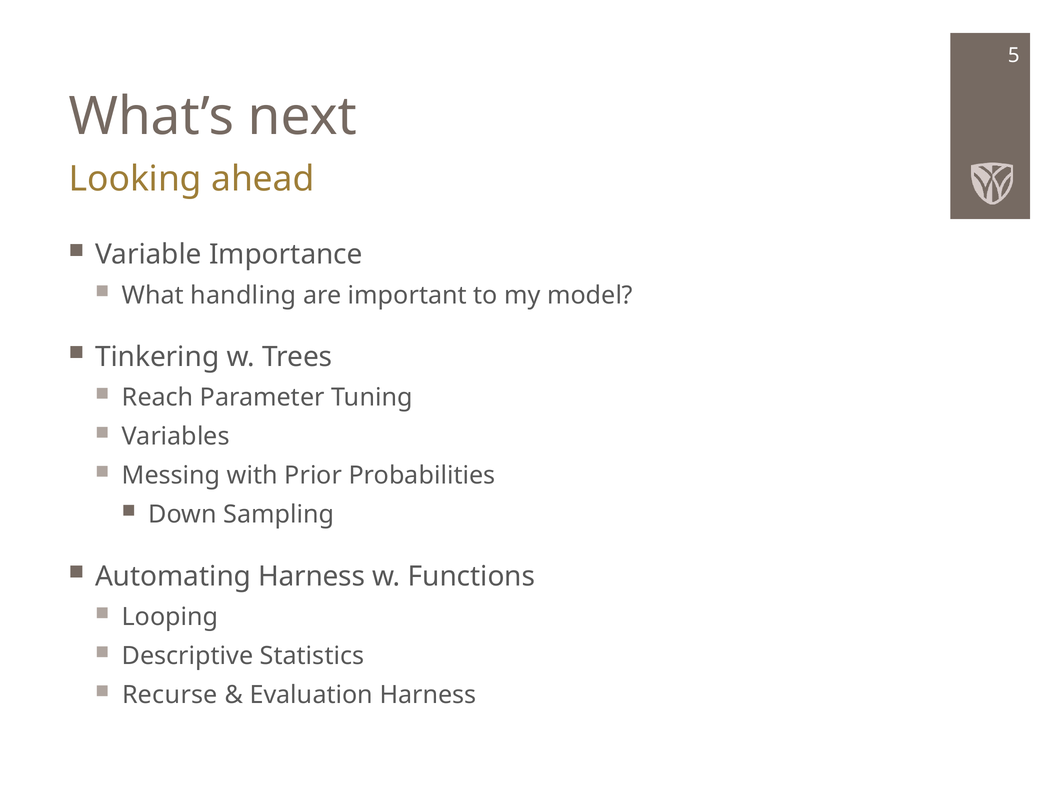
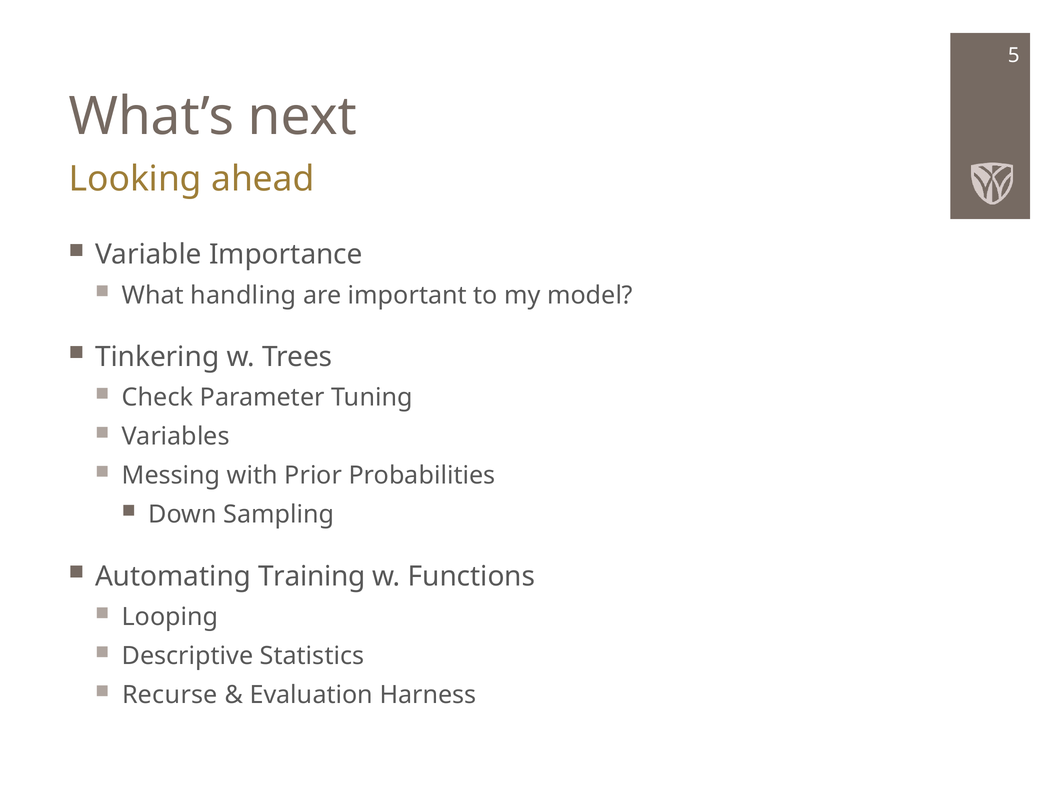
Reach: Reach -> Check (158, 398)
Automating Harness: Harness -> Training (312, 576)
